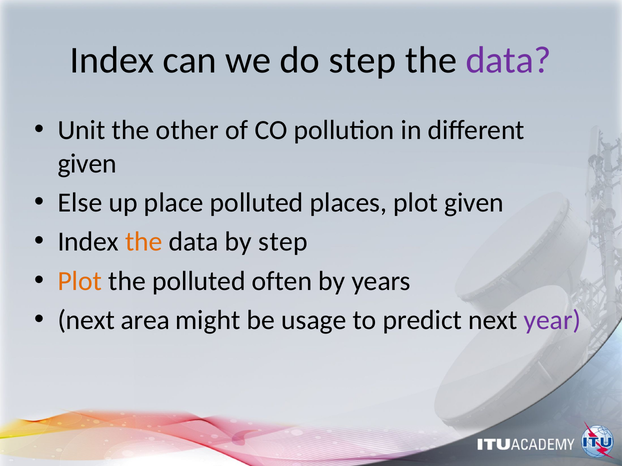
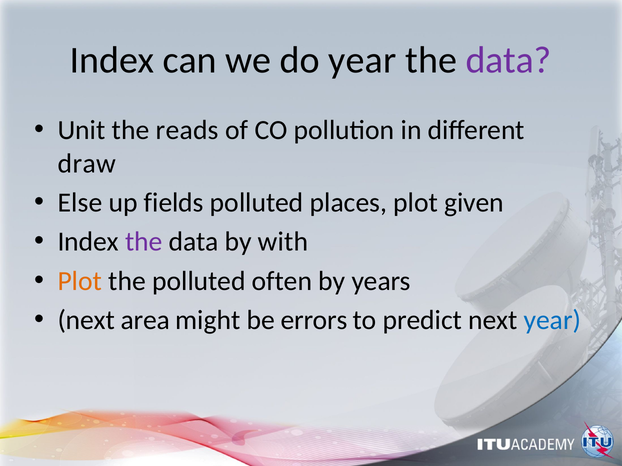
do step: step -> year (362, 60)
other: other -> reads (187, 130)
given: given -> draw (87, 164)
place: place -> fields (174, 203)
the colour: orange -> purple (144, 242)
by step: step -> with (283, 242)
usage: usage -> errors (314, 321)
year colour: purple -> blue (552, 321)
